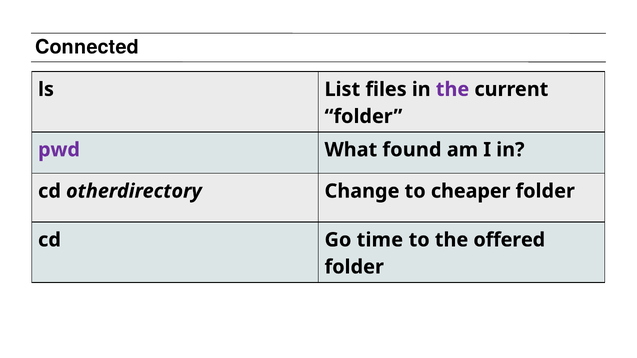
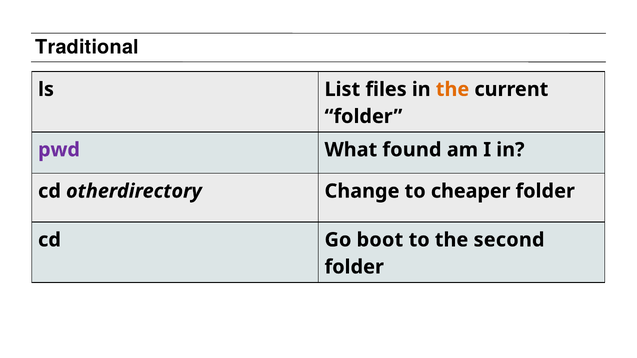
Connected: Connected -> Traditional (87, 47)
the colour: purple -> orange (453, 89)
time: time -> boot (380, 240)
offered: offered -> second (509, 240)
